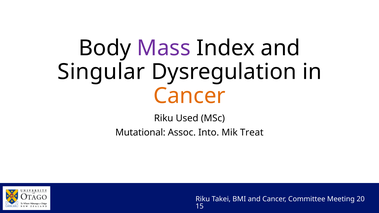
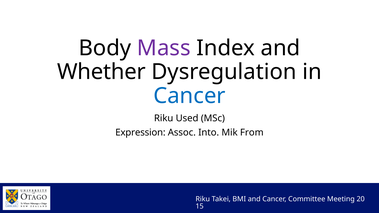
Singular: Singular -> Whether (101, 72)
Cancer colour: orange -> blue (189, 96)
Mutational: Mutational -> Expression (140, 133)
Treat: Treat -> From (252, 133)
